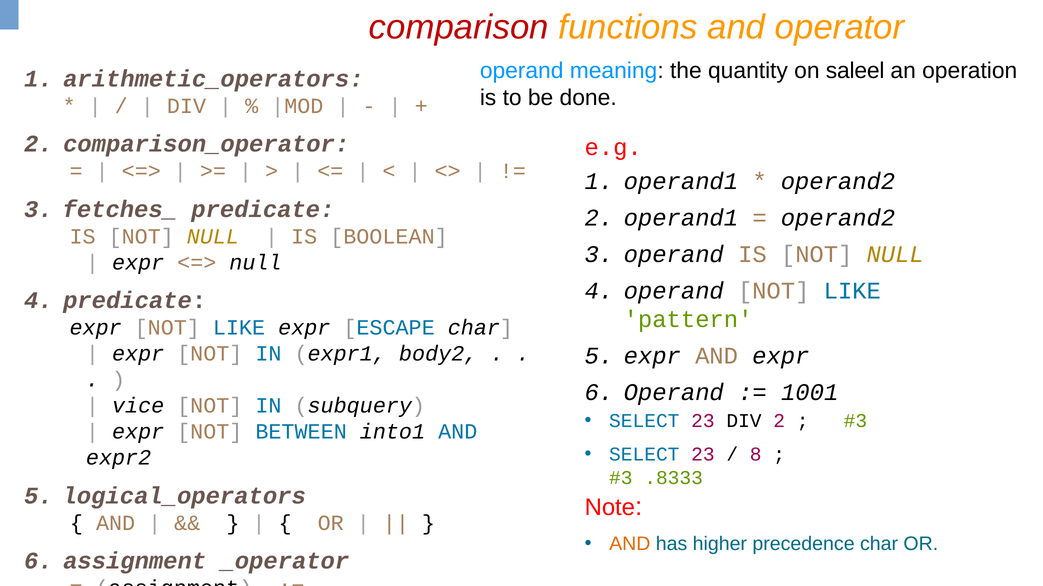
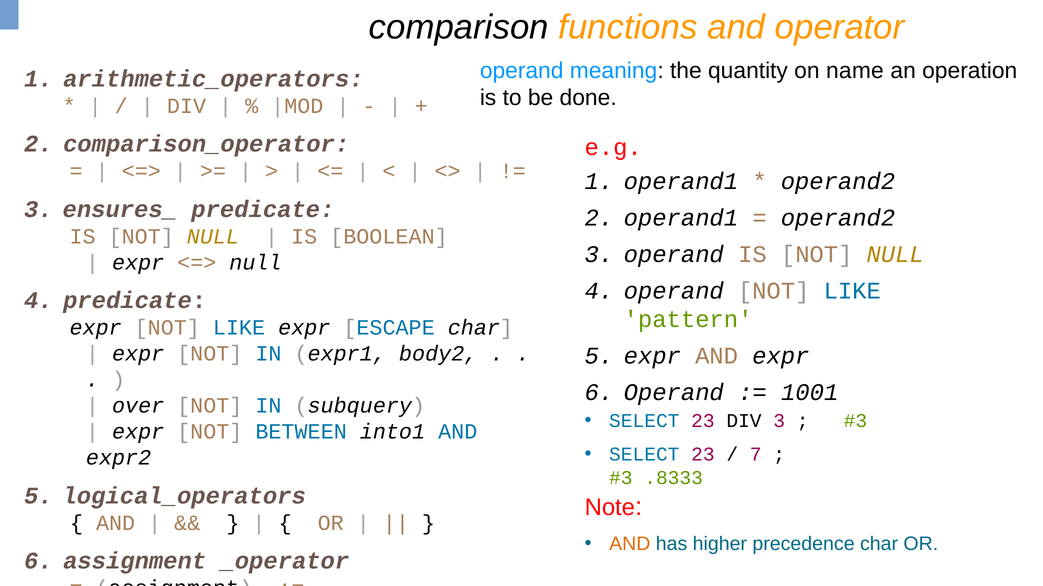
comparison colour: red -> black (459, 27)
saleel: saleel -> name (855, 71)
fetches_: fetches_ -> ensures_ (120, 209)
vice: vice -> over (138, 406)
DIV 2: 2 -> 3 (779, 421)
8: 8 -> 7 (756, 455)
